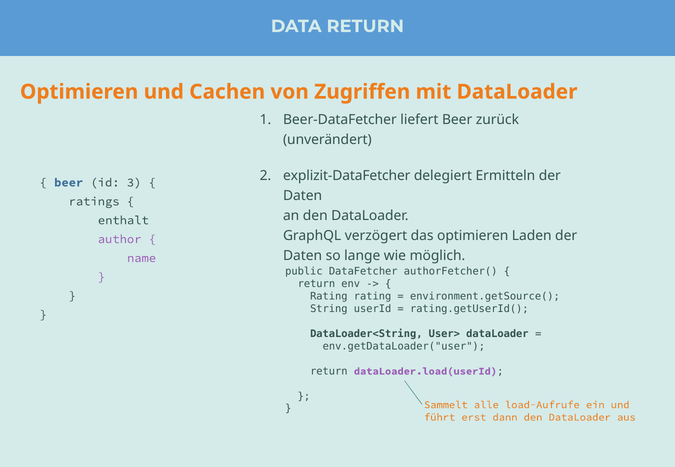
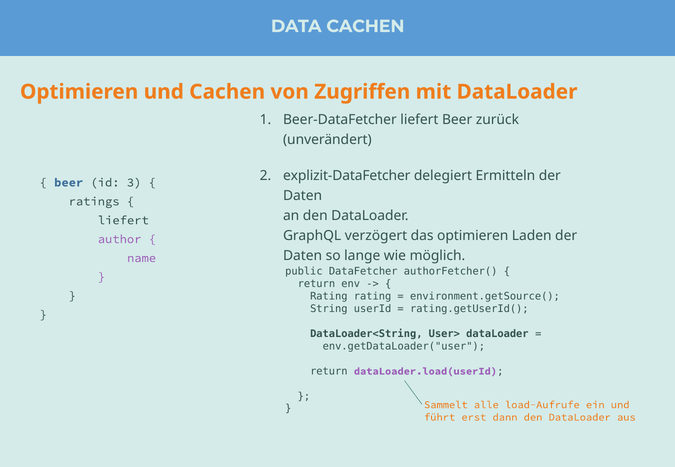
DATA RETURN: RETURN -> CACHEN (365, 26)
enthalt: enthalt -> liefert (123, 220)
